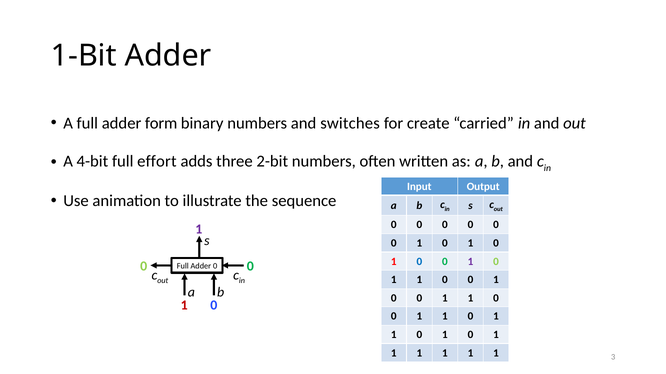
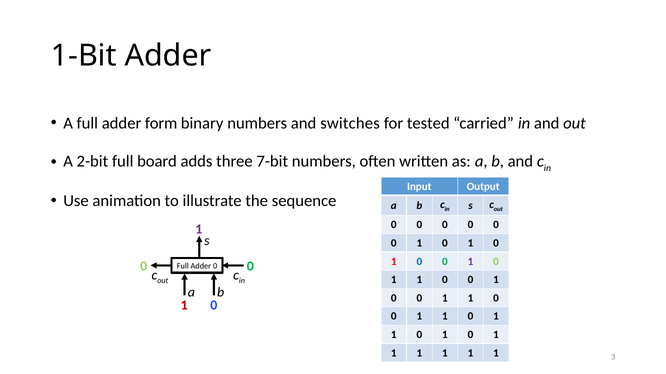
create: create -> tested (428, 123)
4-bit: 4-bit -> 2-bit (92, 162)
effort: effort -> board (157, 162)
2-bit: 2-bit -> 7-bit (272, 162)
